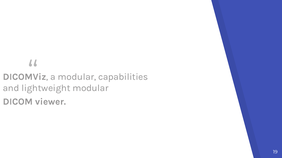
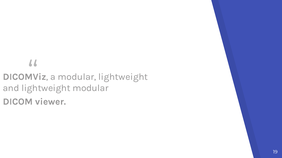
modular capabilities: capabilities -> lightweight (123, 77)
